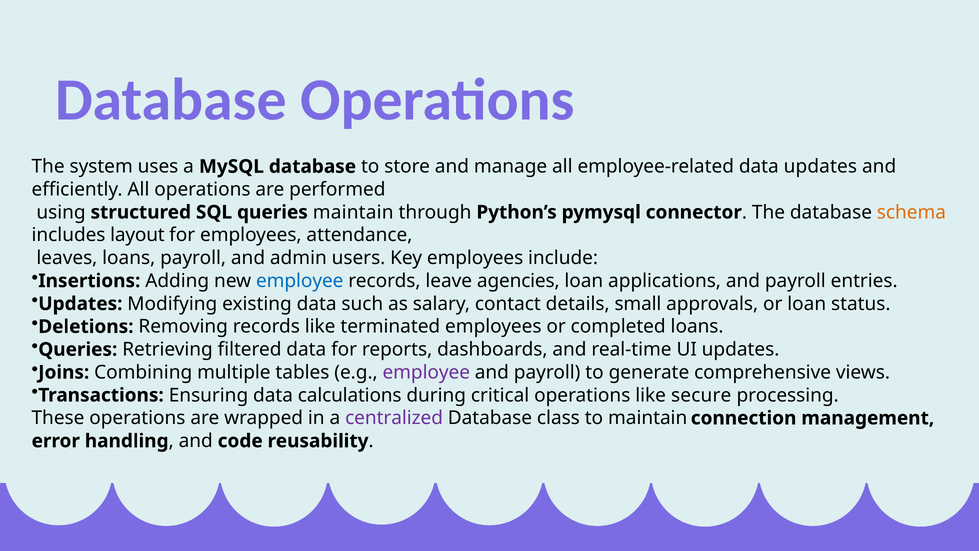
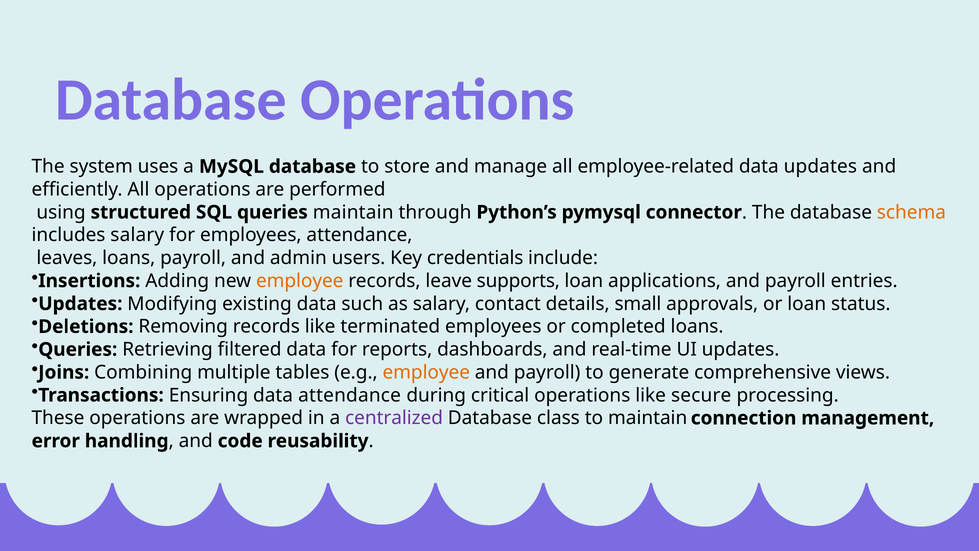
includes layout: layout -> salary (137, 235)
Key employees: employees -> credentials (475, 258)
employee colour: blue -> orange (300, 281)
agencies: agencies -> supports (518, 281)
employee colour: purple -> orange (426, 372)
data calculations: calculations -> attendance (350, 395)
